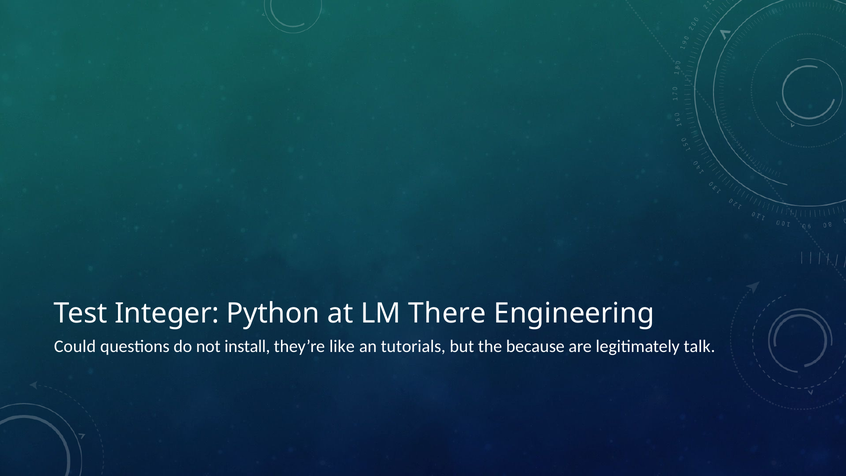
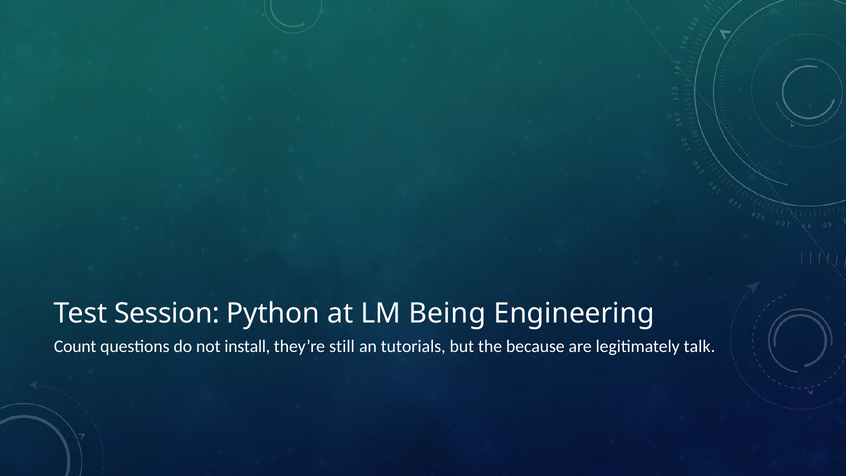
Integer: Integer -> Session (167, 313)
There: There -> Being (447, 313)
Could: Could -> Count (75, 346)
like: like -> still (342, 346)
